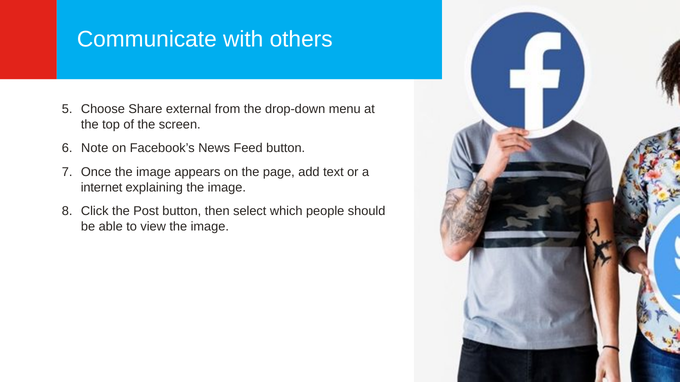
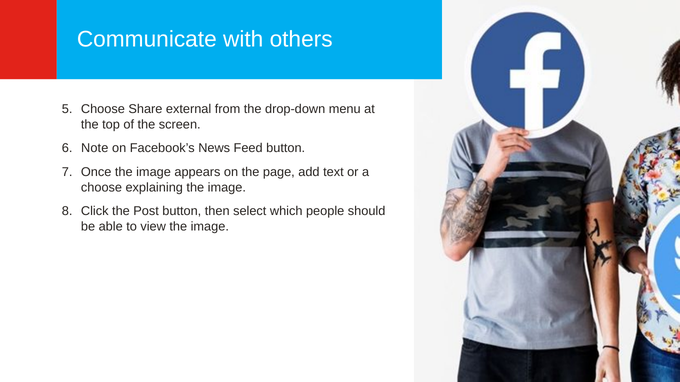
internet: internet -> choose (102, 188)
